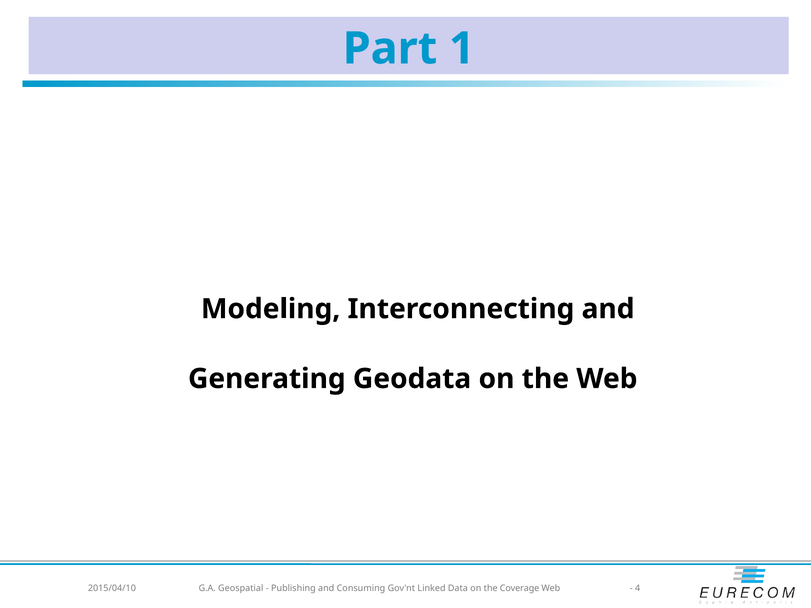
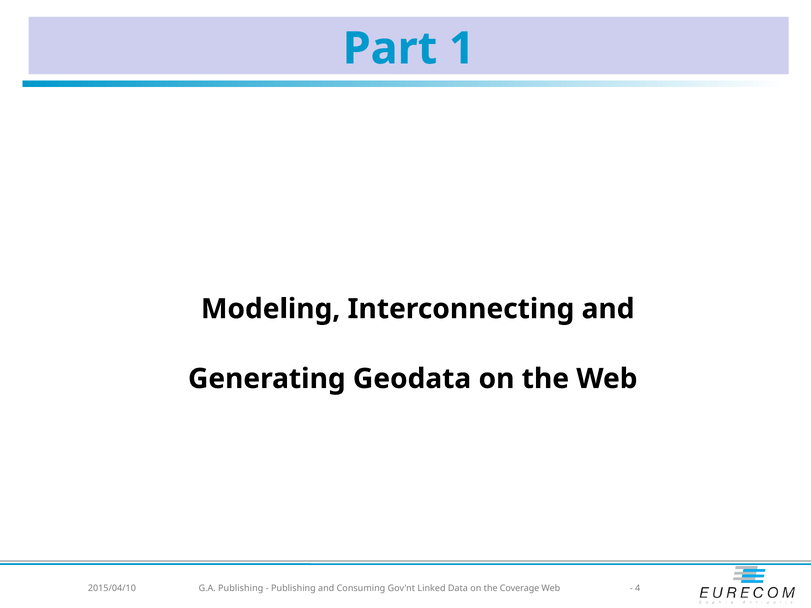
G.A Geospatial: Geospatial -> Publishing (241, 589)
